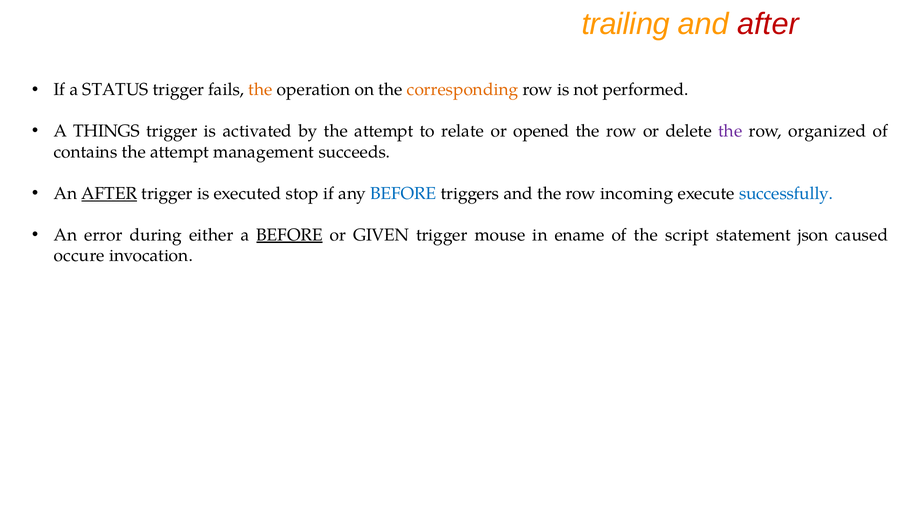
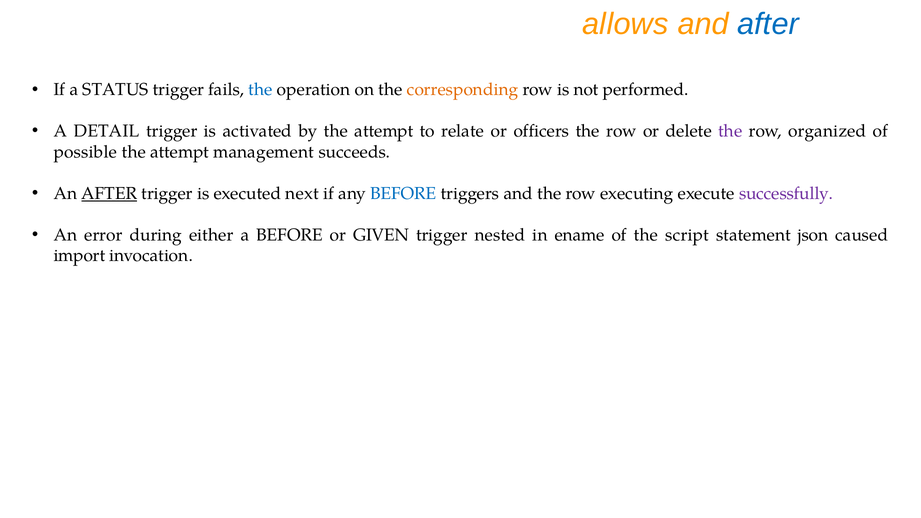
trailing: trailing -> allows (625, 24)
after colour: red -> blue (768, 24)
the colour: orange -> blue (261, 90)
THINGS: THINGS -> DETAIL (107, 131)
opened: opened -> officers (541, 131)
contains: contains -> possible (85, 152)
stop: stop -> next (302, 193)
incoming: incoming -> executing (637, 193)
successfully colour: blue -> purple (786, 193)
BEFORE underline: present -> none (290, 235)
mouse: mouse -> nested (500, 235)
occure: occure -> import (79, 256)
